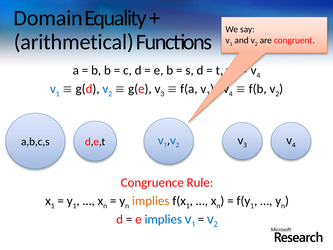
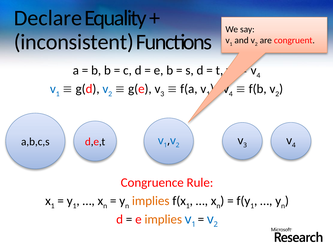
Domain: Domain -> Declare (48, 18)
arithmetical: arithmetical -> inconsistent (74, 42)
implies colour: blue -> orange (163, 219)
